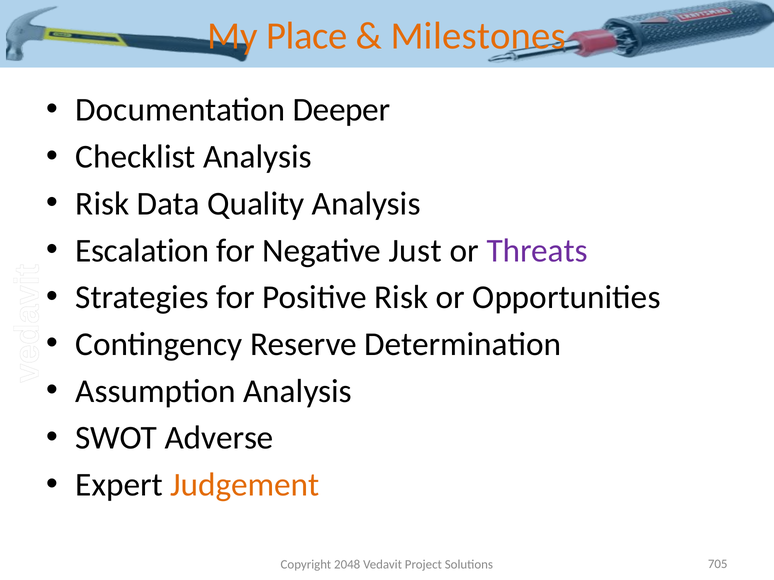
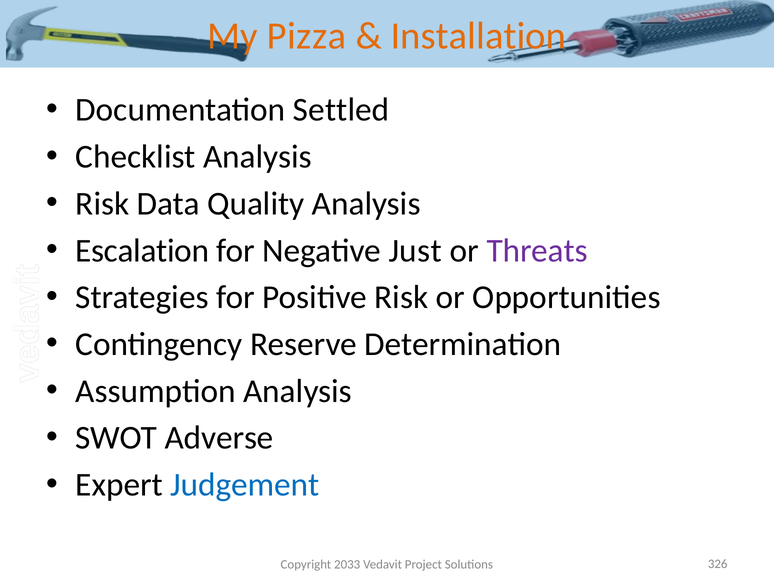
Place: Place -> Pizza (307, 36)
Milestones: Milestones -> Installation (478, 36)
Deeper: Deeper -> Settled (341, 110)
Judgement colour: orange -> blue (245, 485)
2048: 2048 -> 2033 (347, 565)
705: 705 -> 326 (718, 565)
